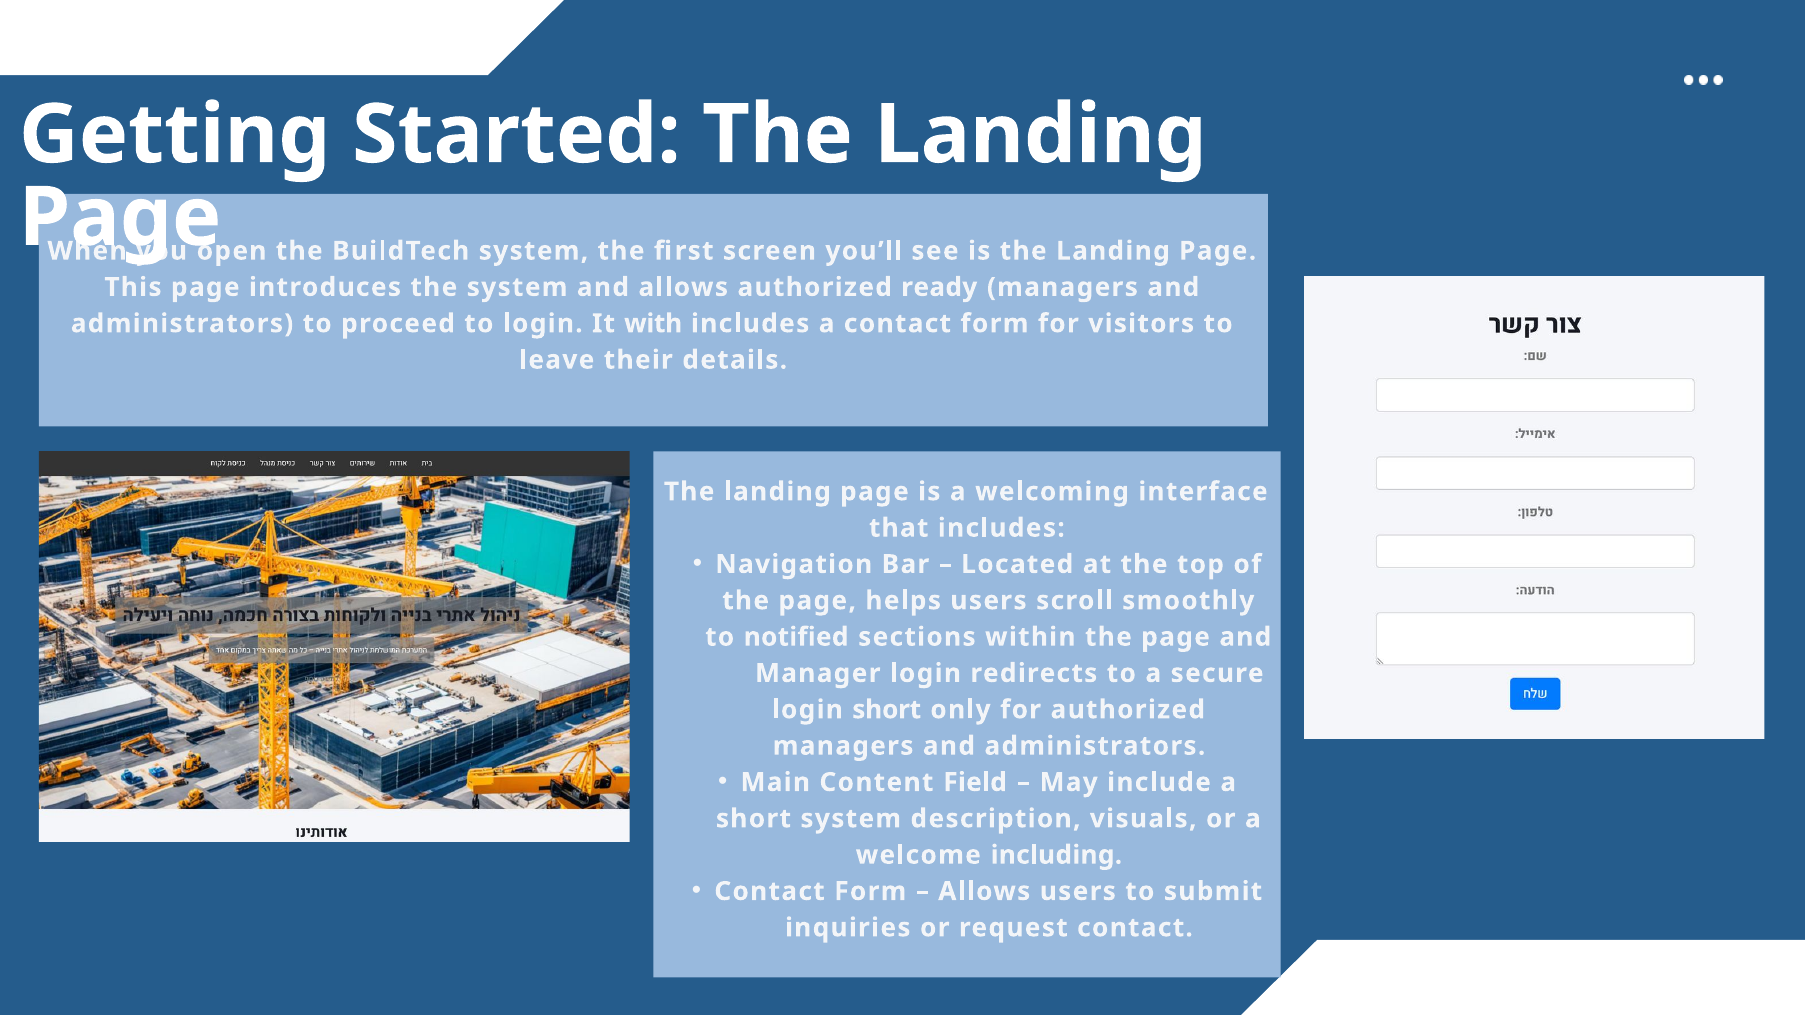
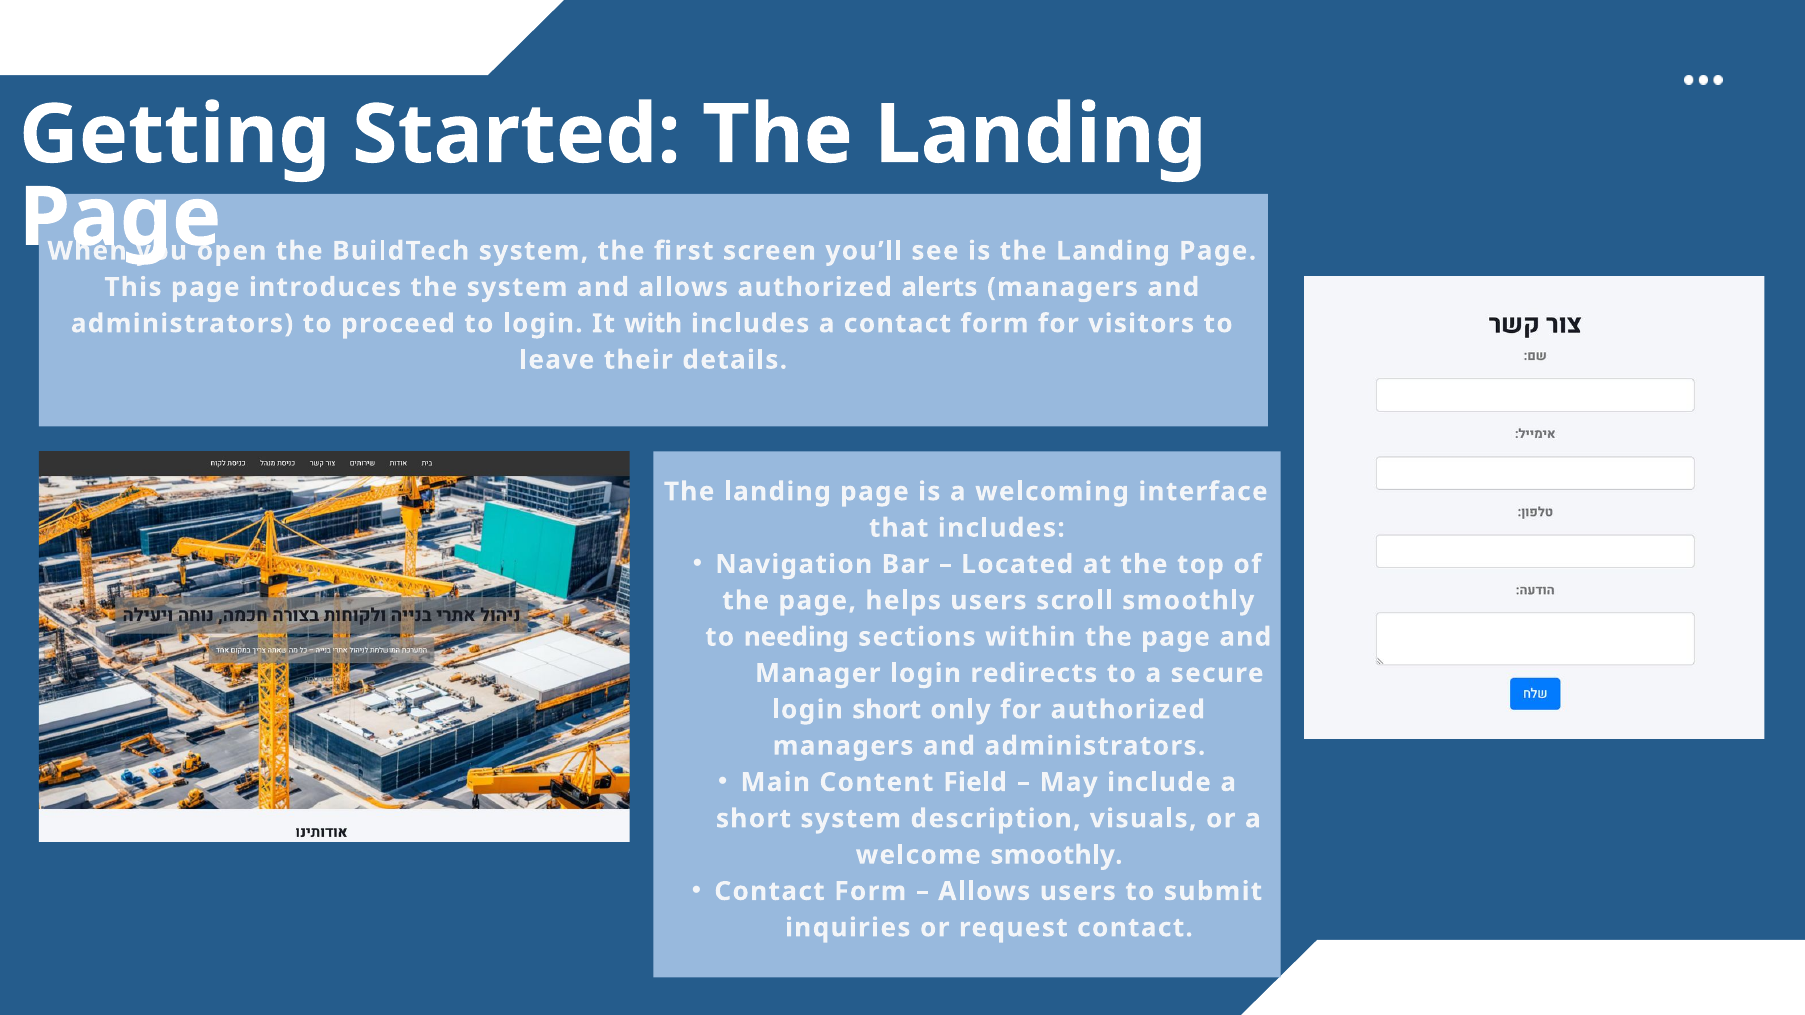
ready: ready -> alerts (939, 287)
notified: notified -> needing (796, 637)
welcome including: including -> smoothly (1056, 855)
